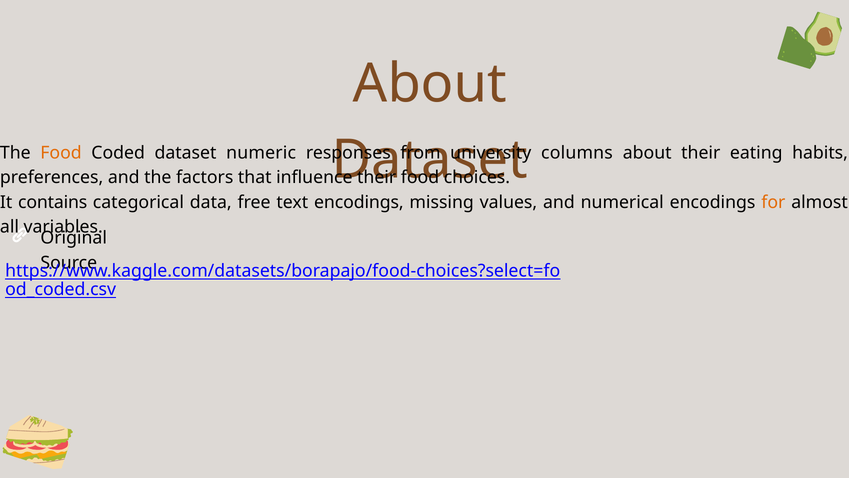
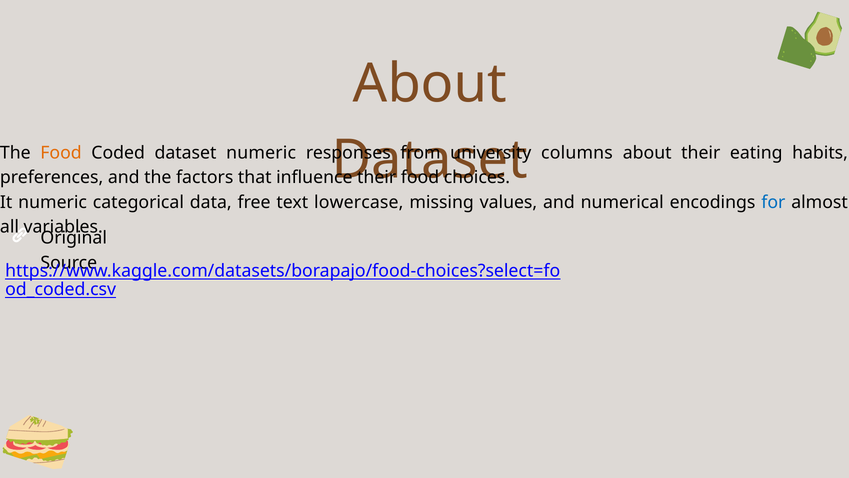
It contains: contains -> numeric (53, 202)
text encodings: encodings -> lowercase (359, 202)
for colour: orange -> blue (773, 202)
